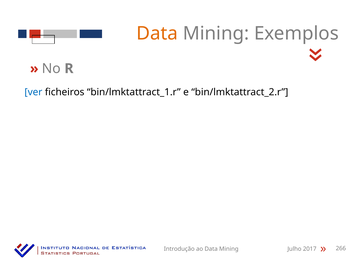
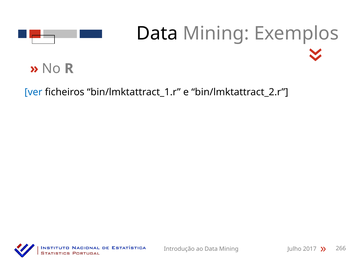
Data colour: orange -> black (157, 34)
